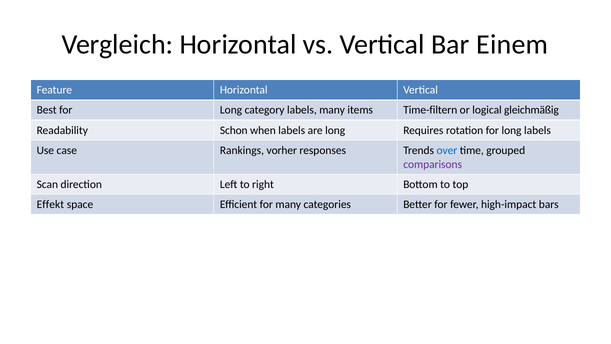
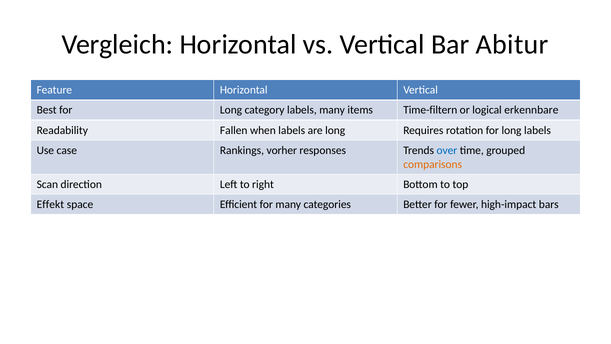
Einem: Einem -> Abitur (512, 44)
gleichmäßig: gleichmäßig -> erkennbare (531, 110)
Schon: Schon -> Fallen (234, 130)
comparisons colour: purple -> orange (433, 164)
